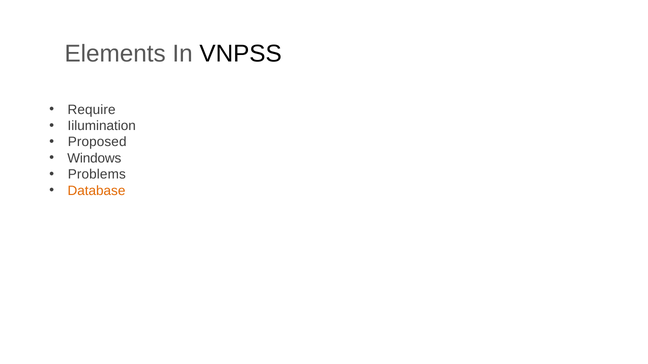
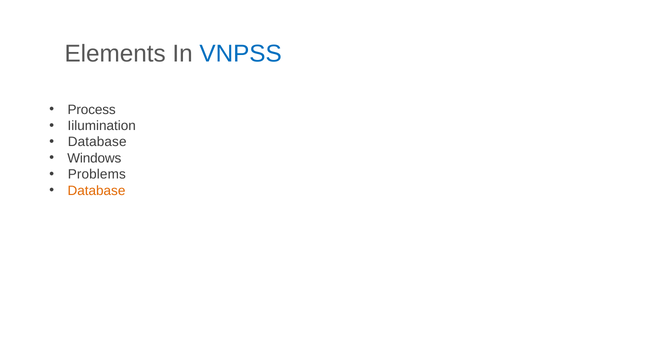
VNPSS colour: black -> blue (241, 54)
Require: Require -> Process (92, 110)
Proposed: Proposed -> Database (97, 142)
